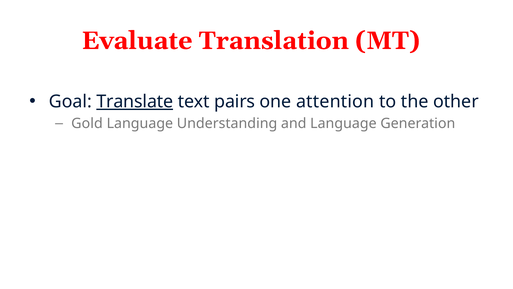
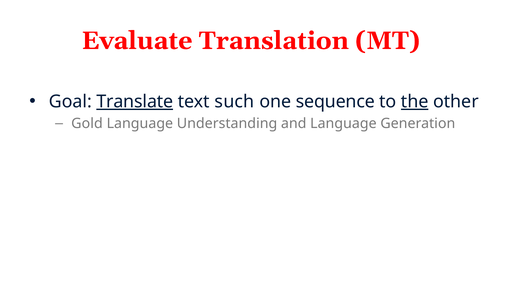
pairs: pairs -> such (235, 101)
attention: attention -> sequence (335, 101)
the underline: none -> present (415, 101)
